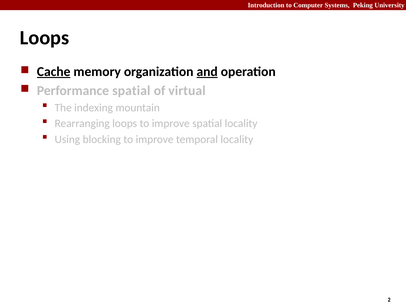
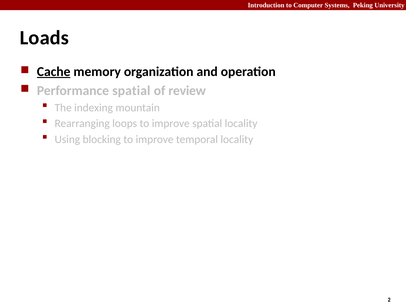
Loops: Loops -> Loads (44, 38)
and underline: present -> none (207, 72)
virtual: virtual -> review (187, 91)
